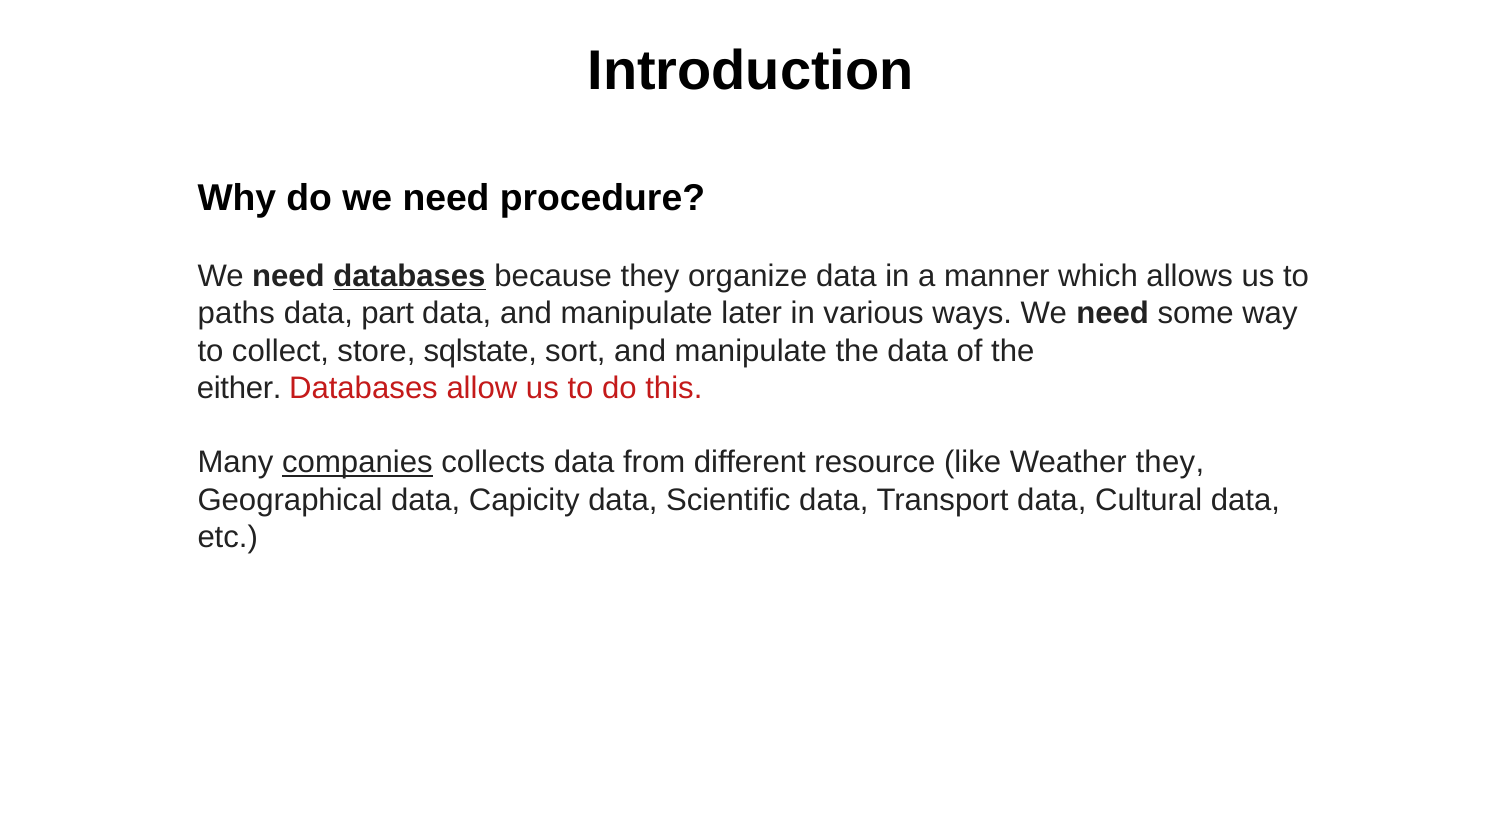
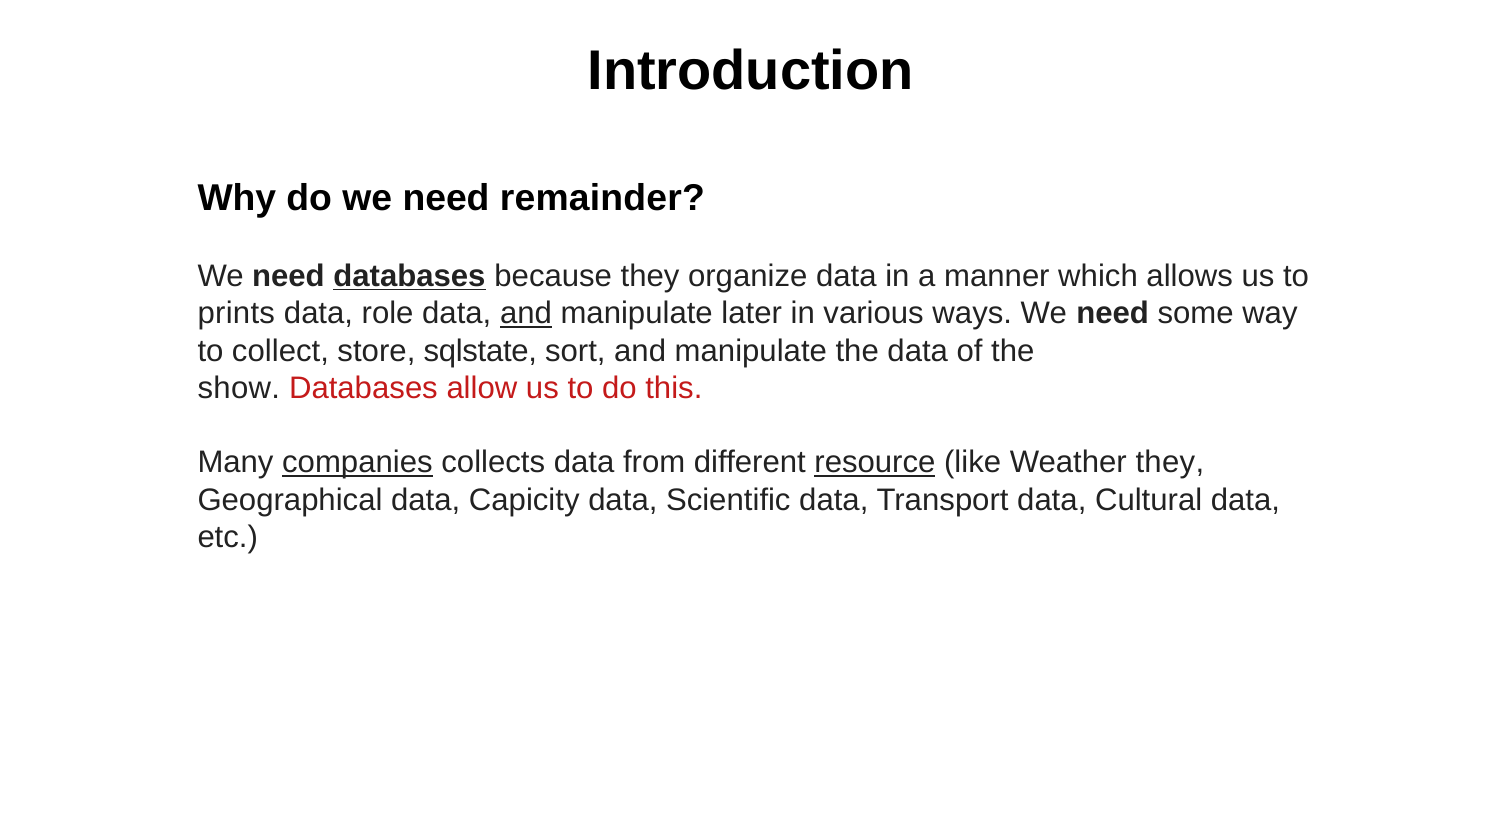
procedure: procedure -> remainder (602, 198)
paths: paths -> prints (236, 314)
part: part -> role (388, 314)
and underline: none -> present (526, 314)
either: either -> show (239, 388)
resource underline: none -> present (875, 463)
